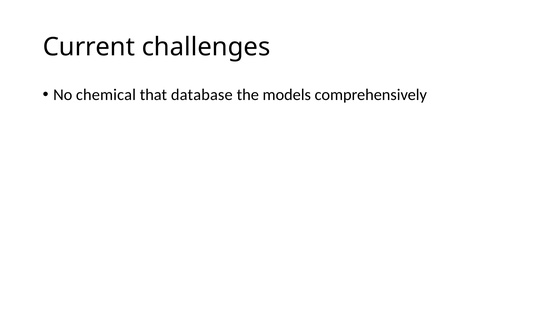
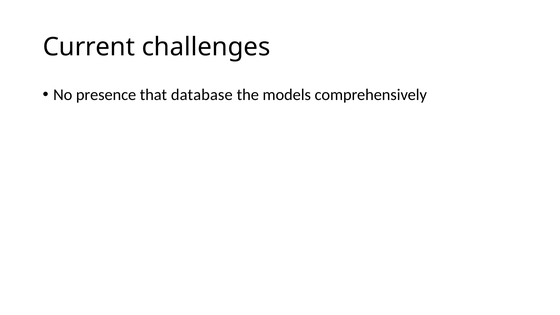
chemical: chemical -> presence (106, 95)
